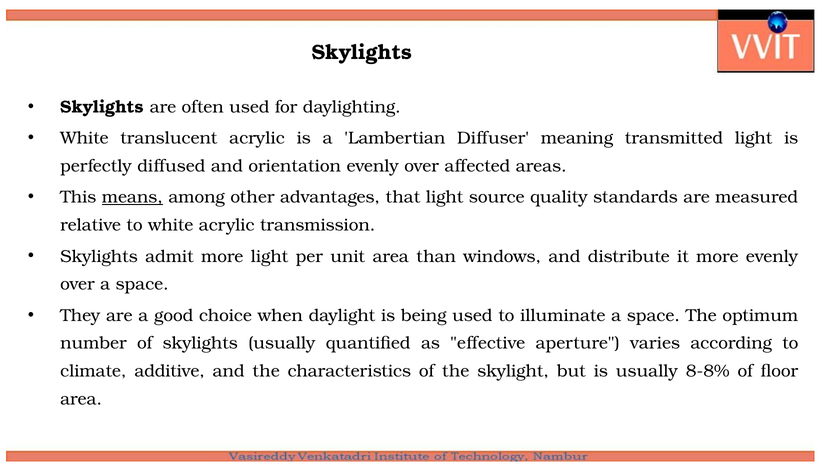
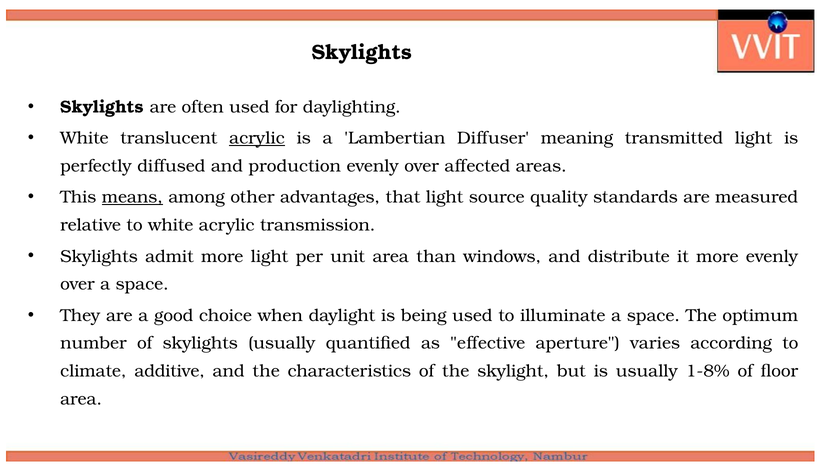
acrylic underline: none -> present (257, 138)
orientation: orientation -> production (295, 166)
8-8%: 8-8% -> 1-8% (708, 371)
